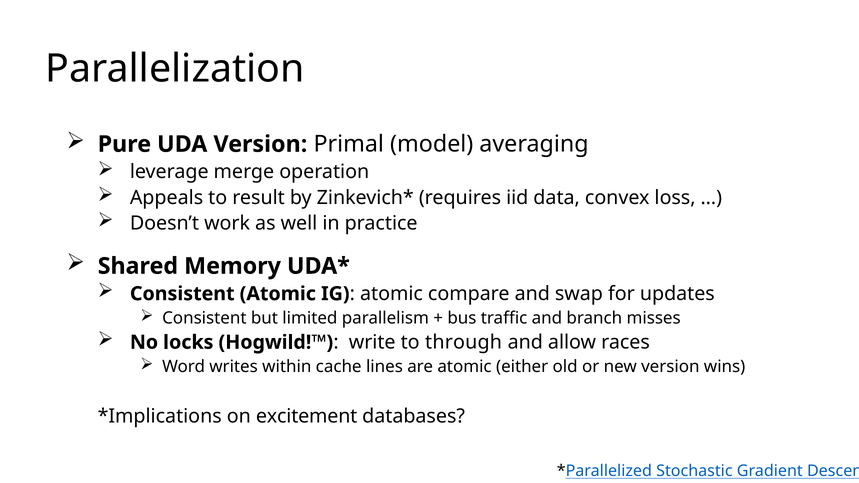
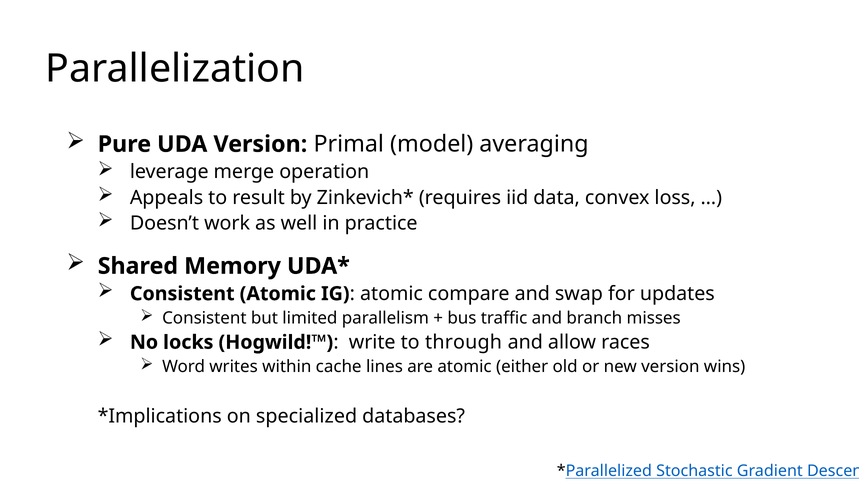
excitement: excitement -> specialized (307, 417)
